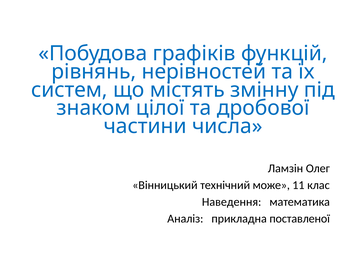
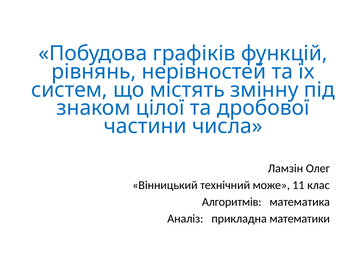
Наведення: Наведення -> Алгоритмів (232, 202)
поставленої: поставленої -> математики (300, 219)
